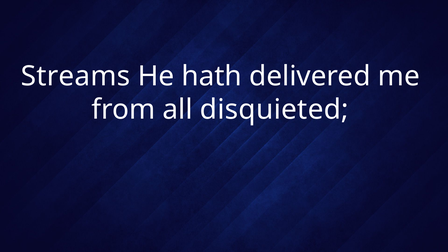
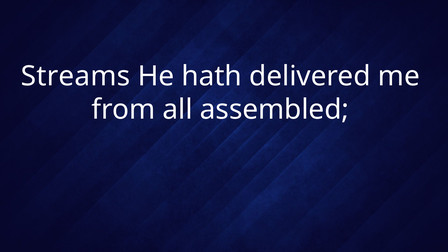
disquieted: disquieted -> assembled (275, 110)
